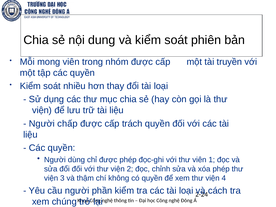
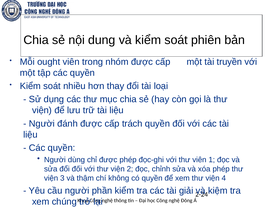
mong: mong -> ought (49, 62)
chấp: chấp -> đánh (68, 124)
các tài loại: loại -> giải (186, 191)
cách: cách -> kiệm (218, 191)
